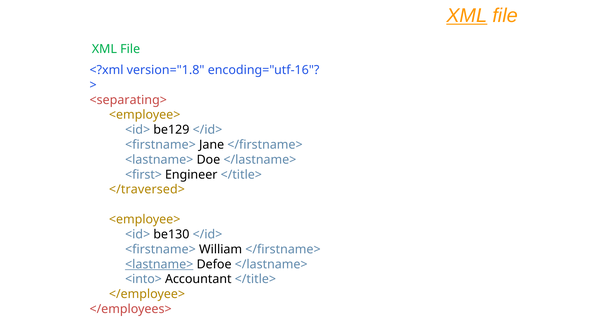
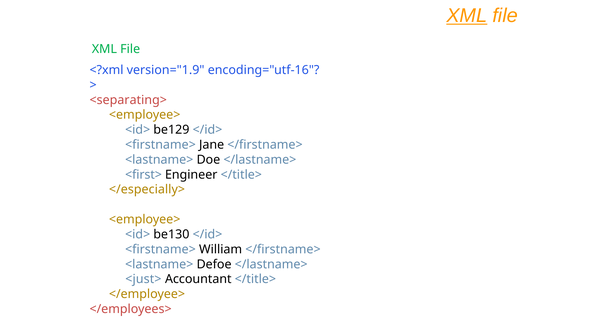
version="1.8: version="1.8 -> version="1.9 (166, 70)
</traversed>: </traversed> -> </especially> (147, 189)
<lastname> underline: present -> none (159, 264)
<into>: <into> -> <just> (143, 279)
